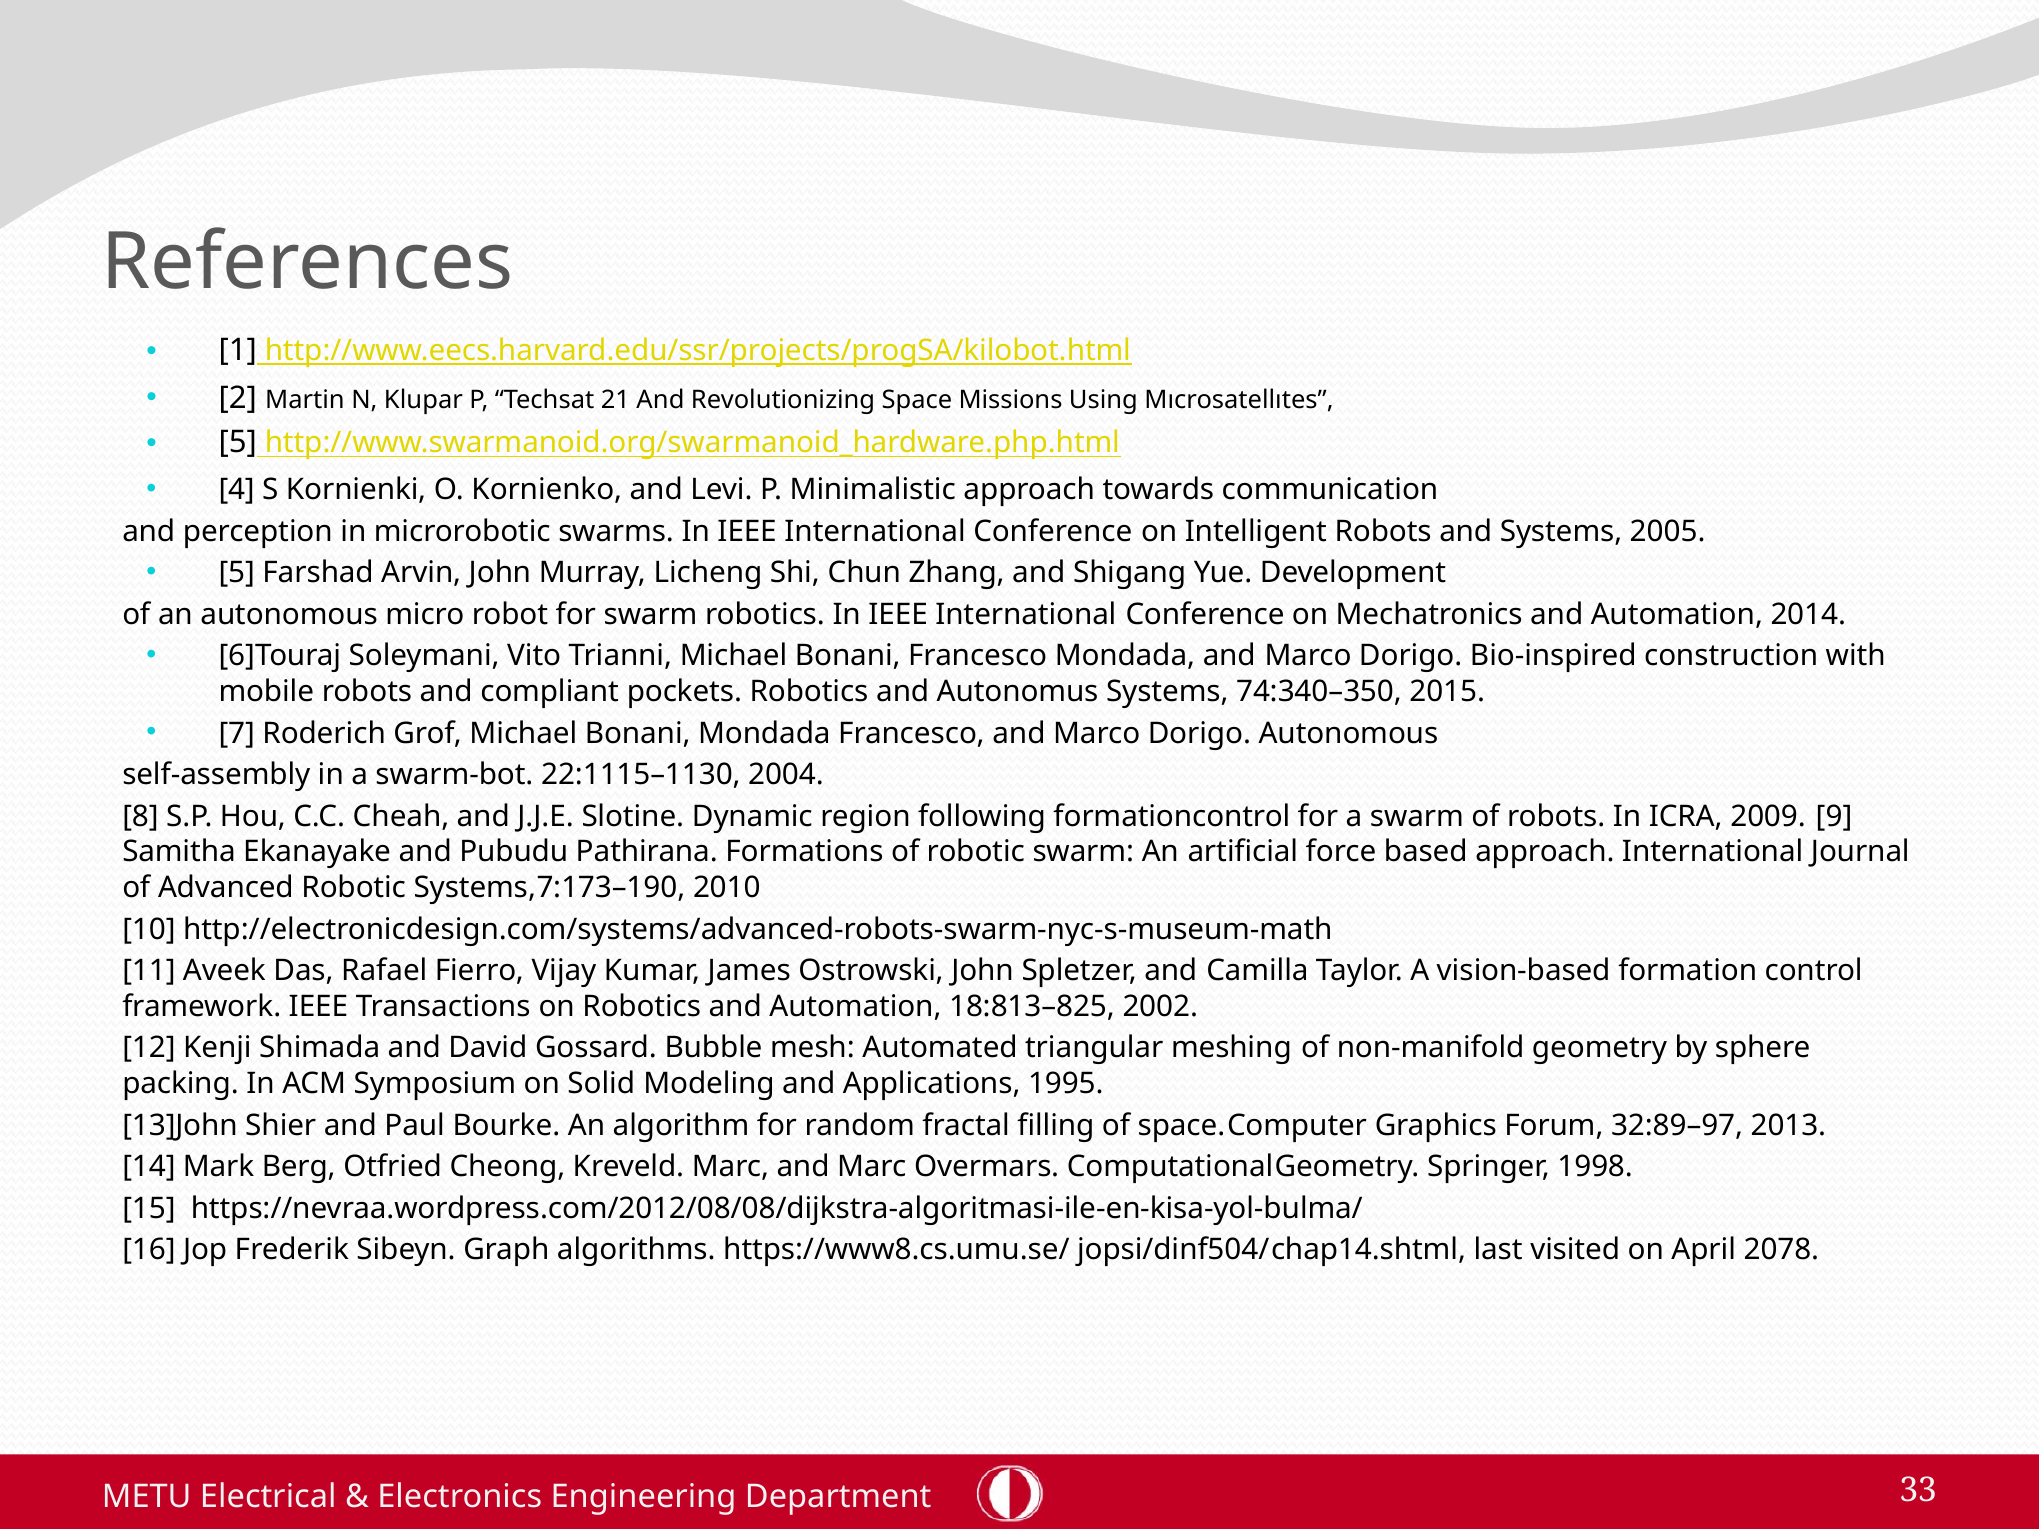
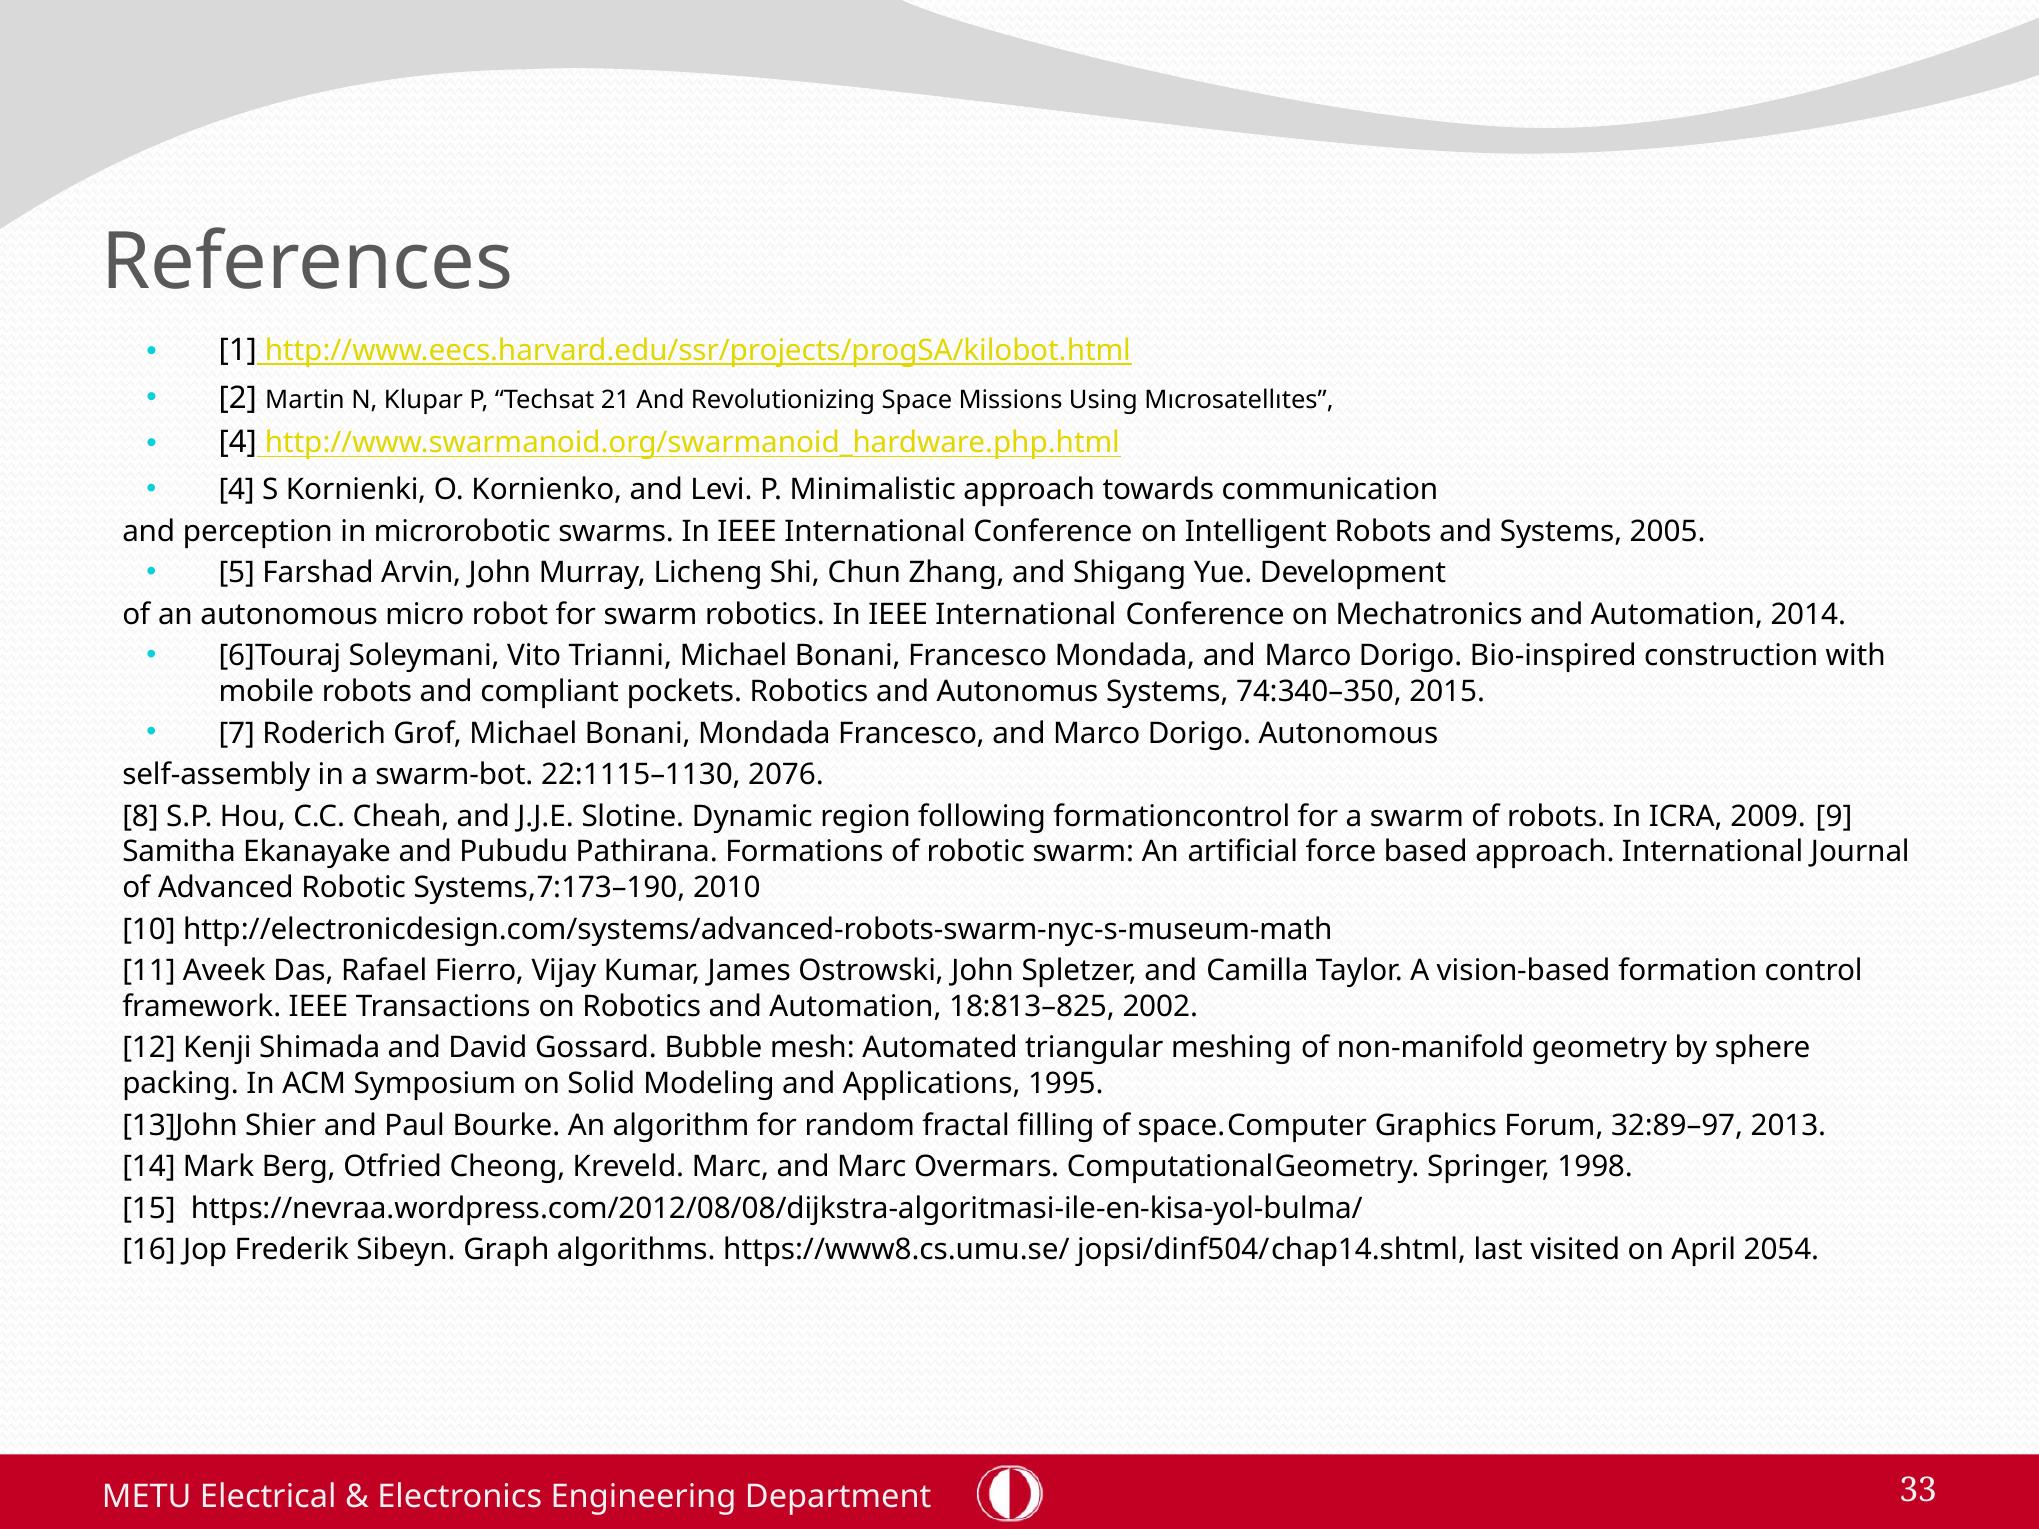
5: 5 -> 4 (238, 442)
2004: 2004 -> 2076 (786, 775)
2078: 2078 -> 2054 (1781, 1250)
